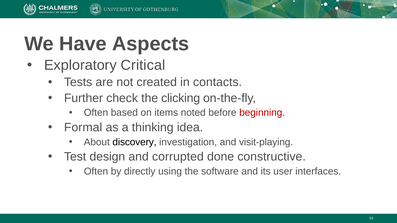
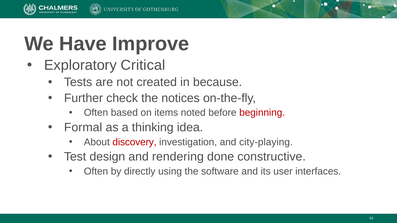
Aspects: Aspects -> Improve (151, 44)
contacts: contacts -> because (218, 82)
clicking: clicking -> notices (181, 98)
discovery colour: black -> red (134, 142)
visit-playing: visit-playing -> city-playing (266, 142)
corrupted: corrupted -> rendering (178, 157)
